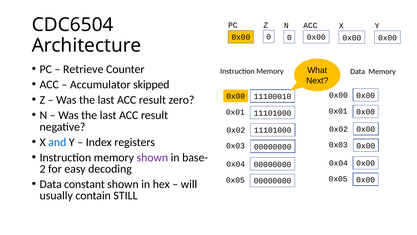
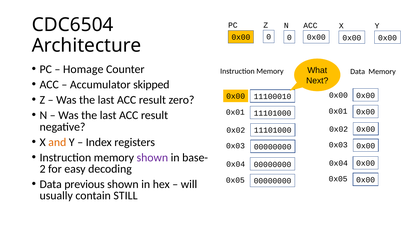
Retrieve: Retrieve -> Homage (83, 69)
and colour: blue -> orange (57, 142)
constant: constant -> previous (84, 184)
